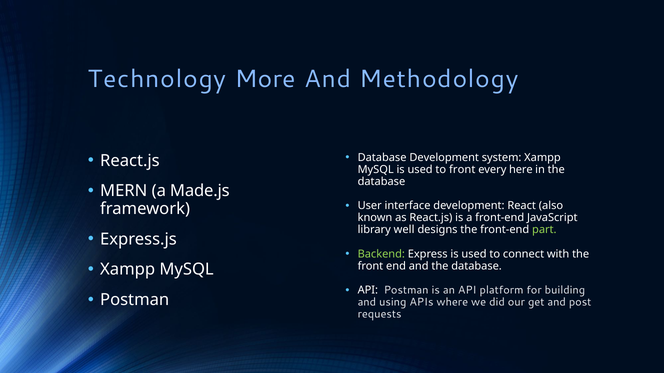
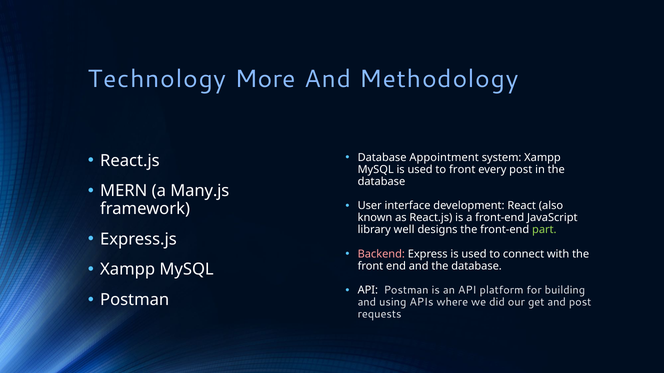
Database Development: Development -> Appointment (444, 158)
every here: here -> post (521, 170)
Made.js: Made.js -> Many.js (200, 191)
Backend colour: light green -> pink (381, 254)
